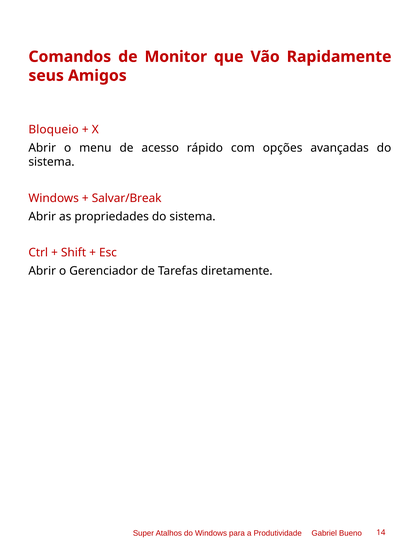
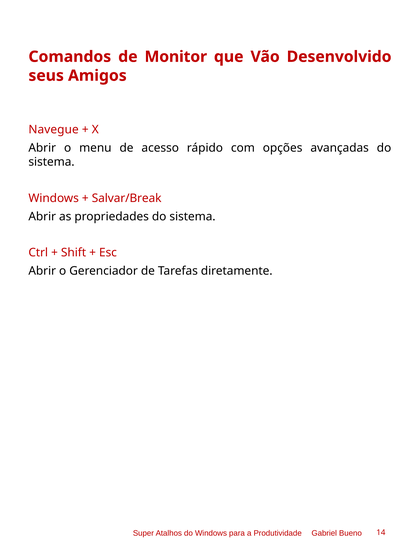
Rapidamente: Rapidamente -> Desenvolvido (339, 57)
Bloqueio: Bloqueio -> Navegue (54, 130)
